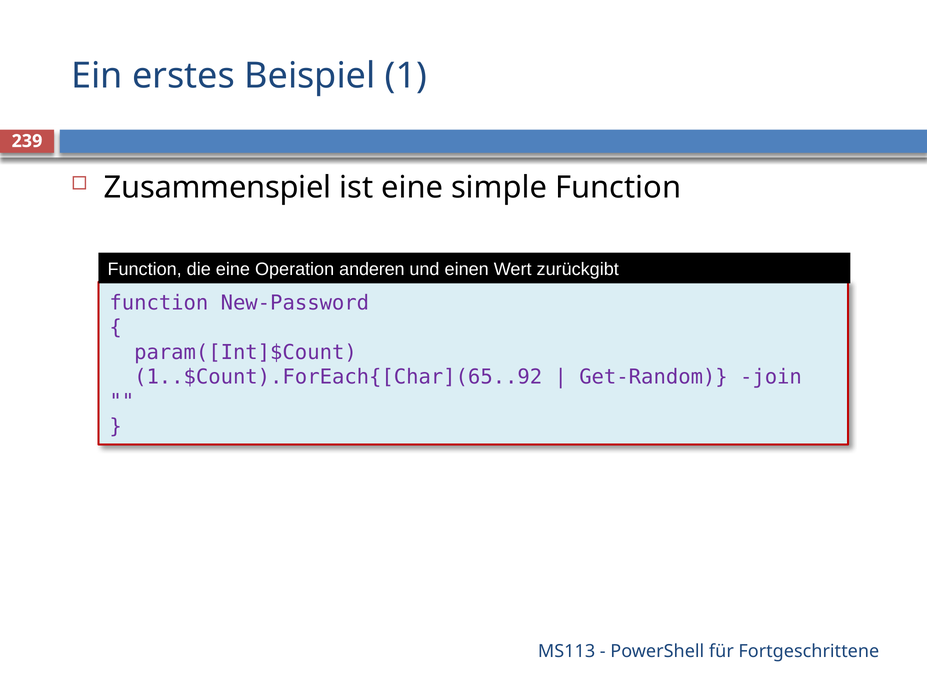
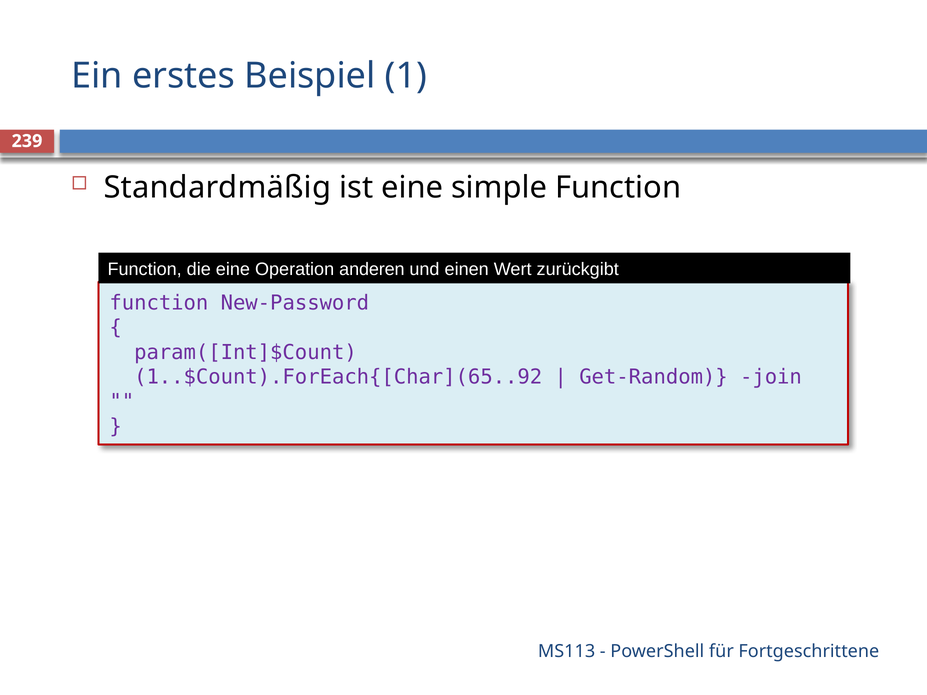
Zusammenspiel: Zusammenspiel -> Standardmäßig (217, 187)
